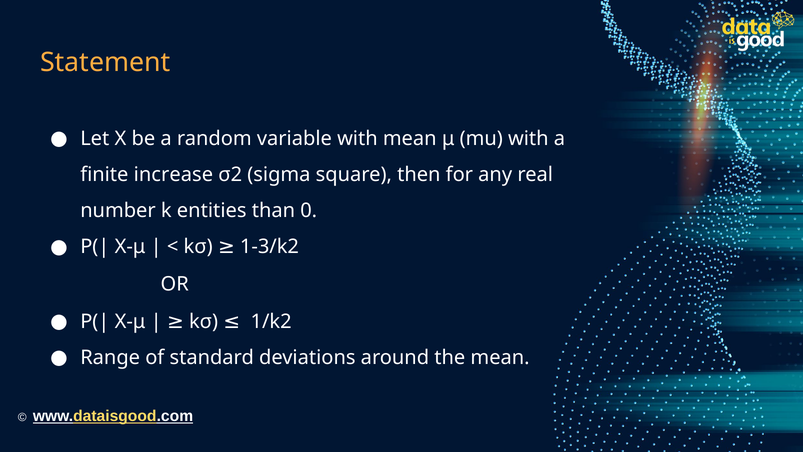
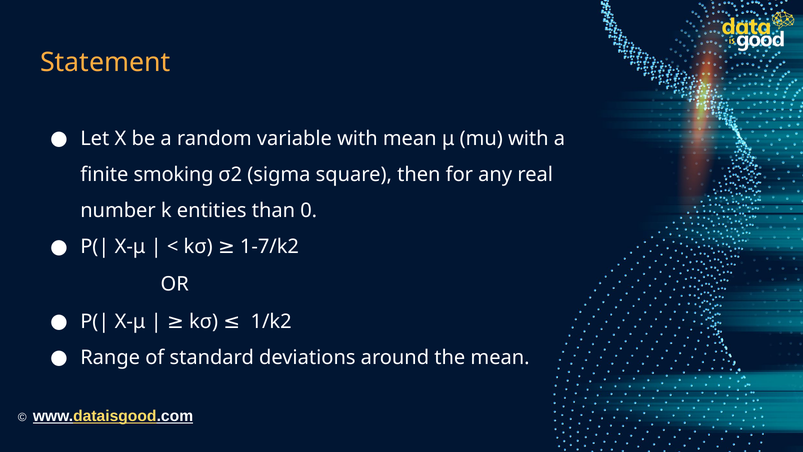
increase: increase -> smoking (174, 174)
1-3/k2: 1-3/k2 -> 1-7/k2 (269, 247)
